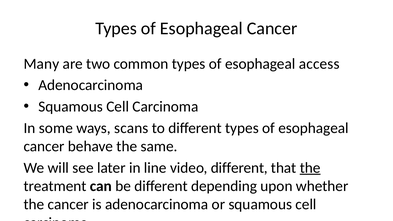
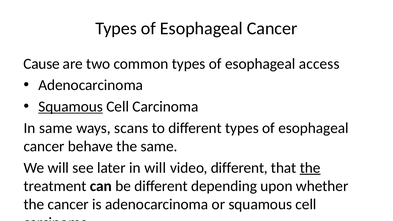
Many: Many -> Cause (42, 64)
Squamous underline: none -> present (71, 107)
In some: some -> same (56, 128)
in line: line -> will (155, 168)
